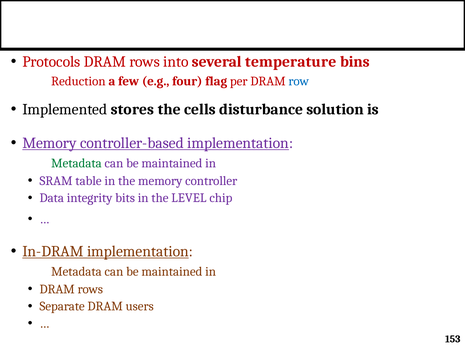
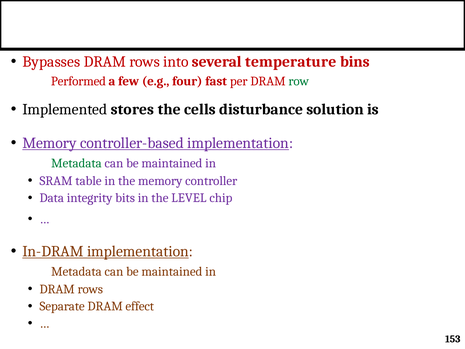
Protocols: Protocols -> Bypasses (51, 62)
Reduction: Reduction -> Performed (78, 81)
flag: flag -> fast (216, 81)
row colour: blue -> green (299, 81)
users: users -> effect (140, 306)
